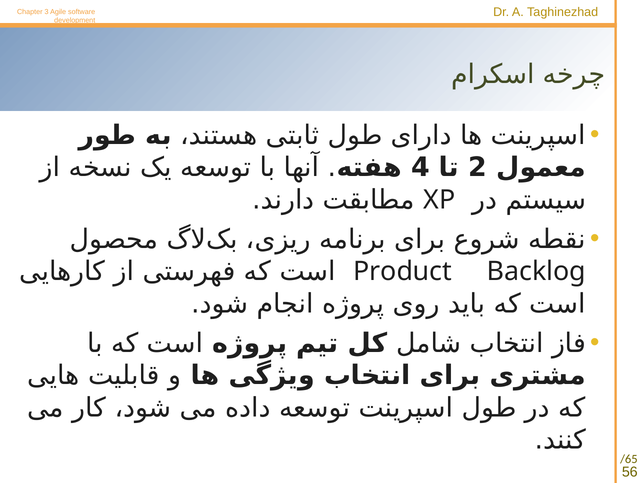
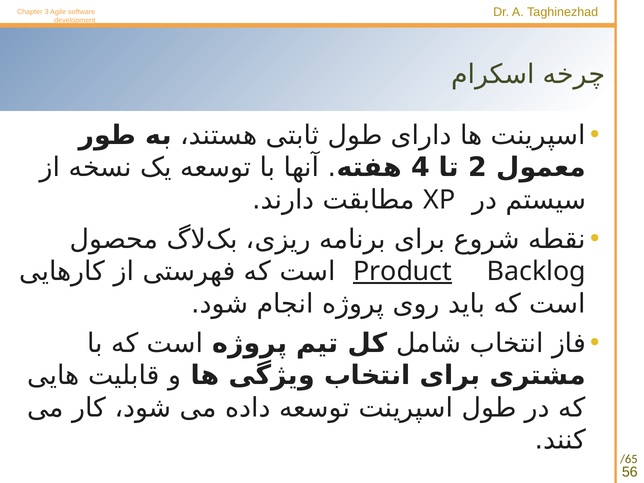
Product underline: none -> present (403, 272)
